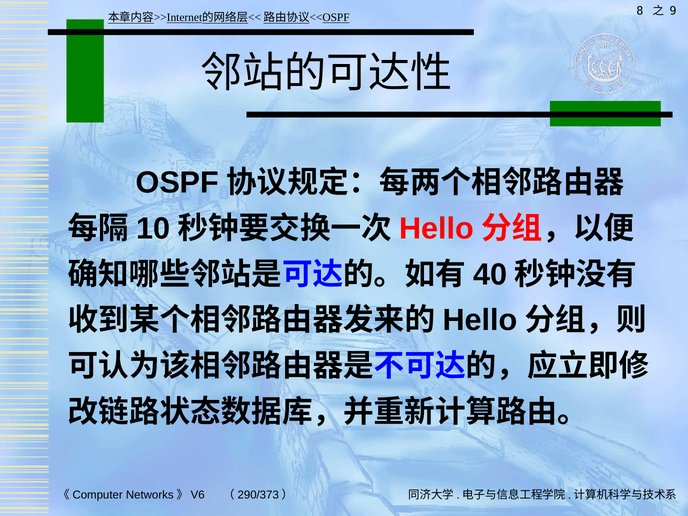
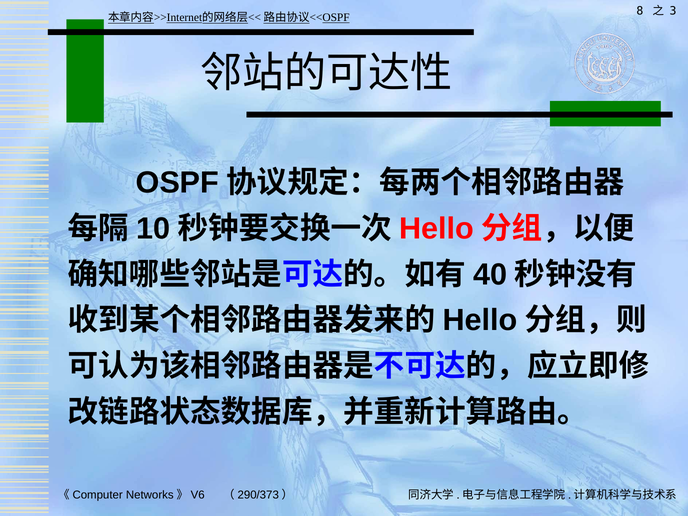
9: 9 -> 3 (673, 11)
